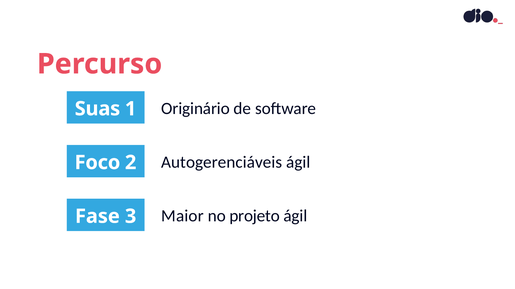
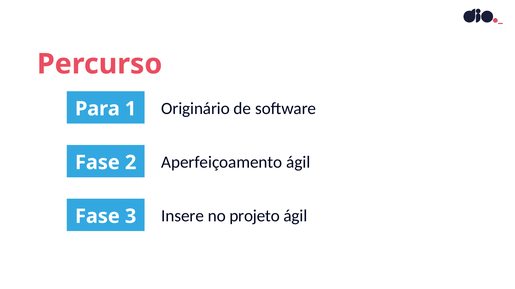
Suas: Suas -> Para (97, 109)
Foco: Foco -> Fase (97, 163)
Autogerenciáveis: Autogerenciáveis -> Aperfeiçoamento (222, 163)
Maior: Maior -> Insere (183, 217)
